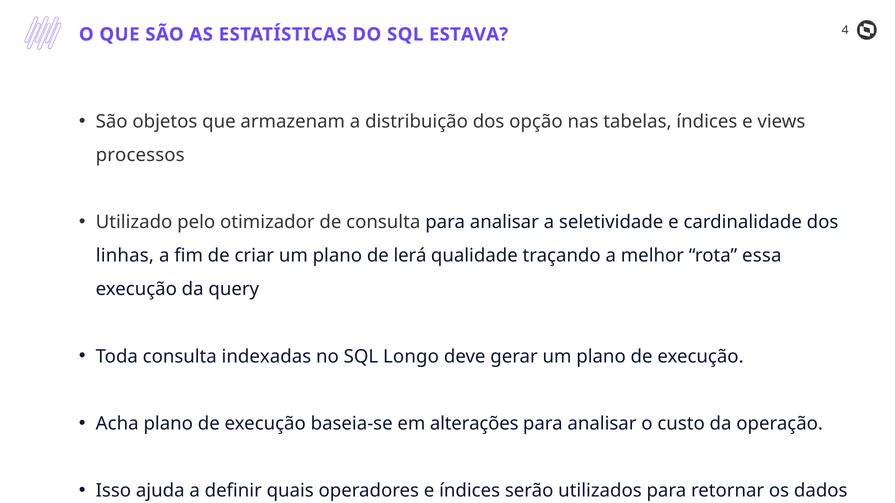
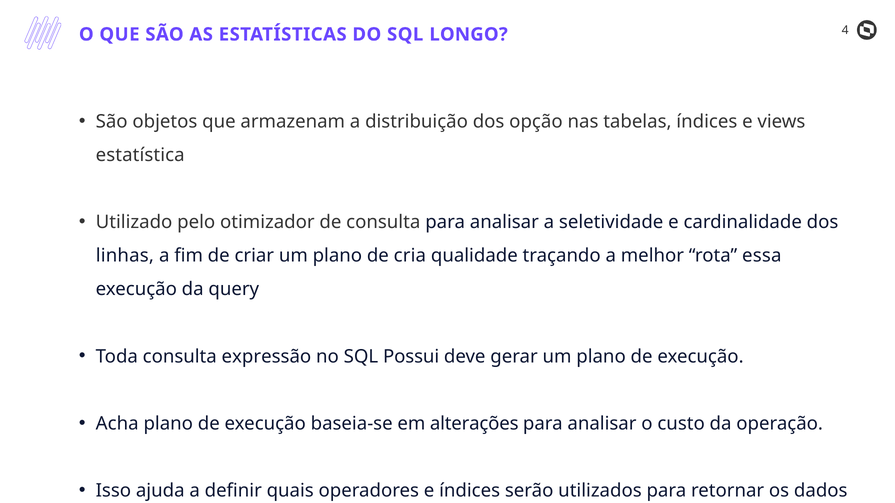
ESTAVA: ESTAVA -> LONGO (469, 34)
processos: processos -> estatística (140, 155)
lerá: lerá -> cria (410, 256)
indexadas: indexadas -> expressão (266, 357)
Longo: Longo -> Possui (411, 357)
